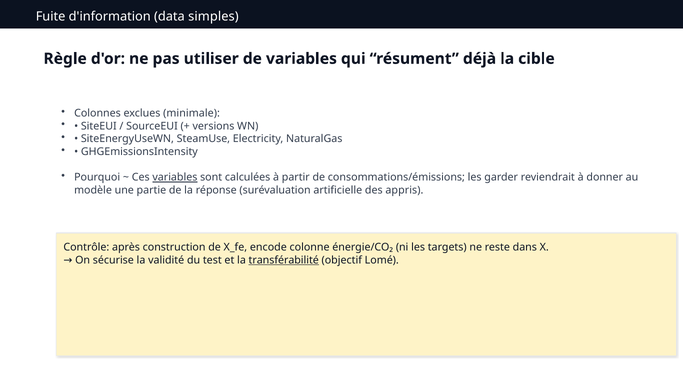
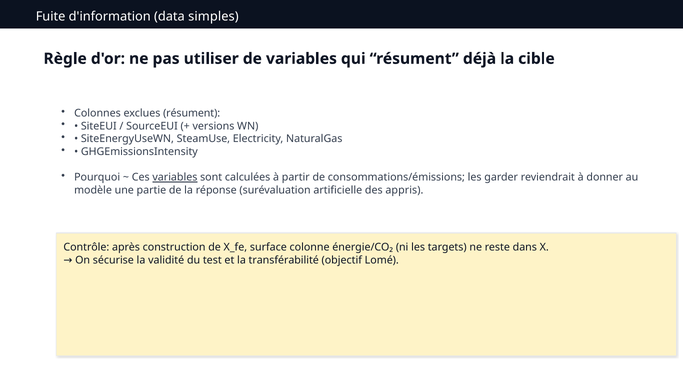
exclues minimale: minimale -> résument (192, 113)
encode: encode -> surface (268, 247)
transférabilité underline: present -> none (284, 260)
